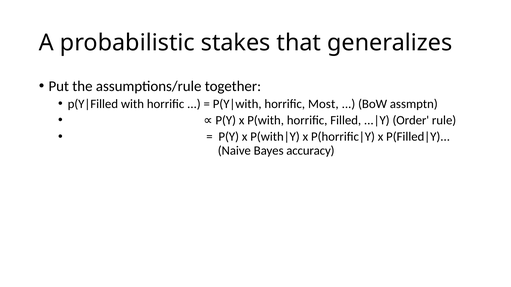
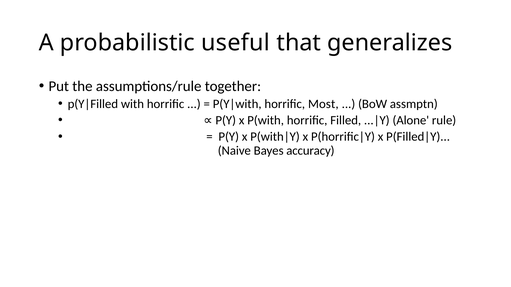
stakes: stakes -> useful (236, 43)
Order: Order -> Alone (411, 120)
